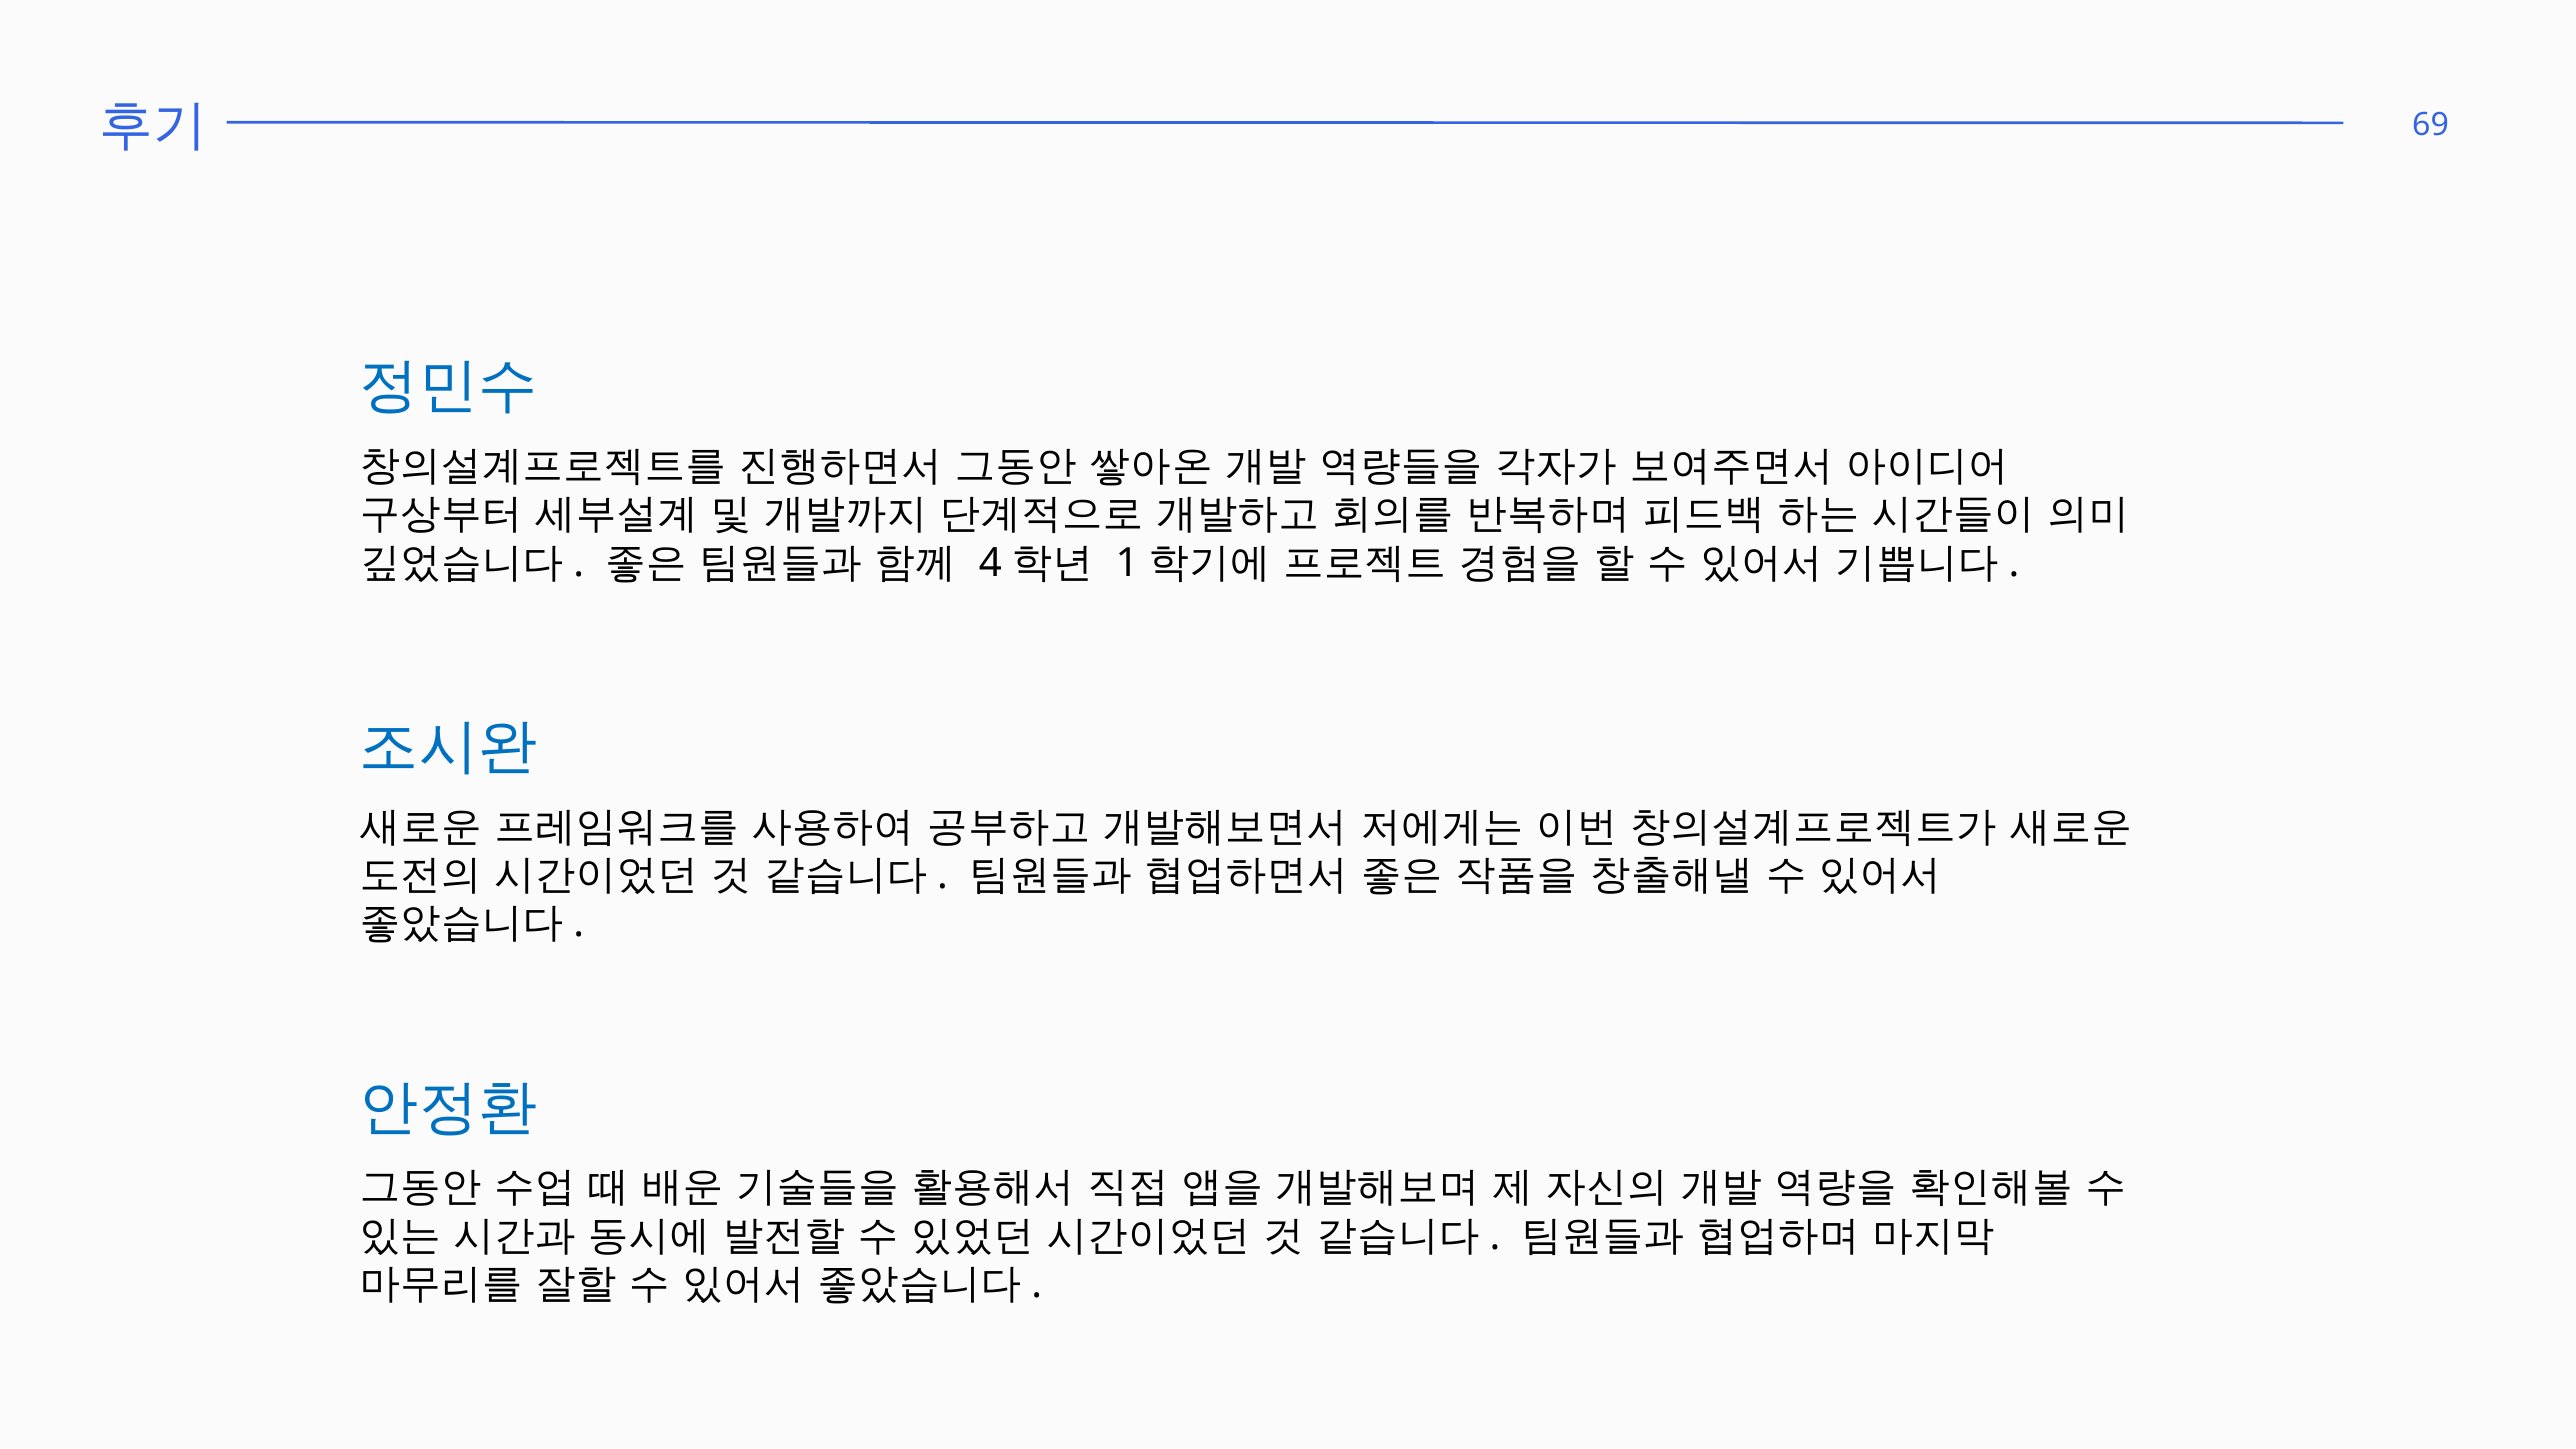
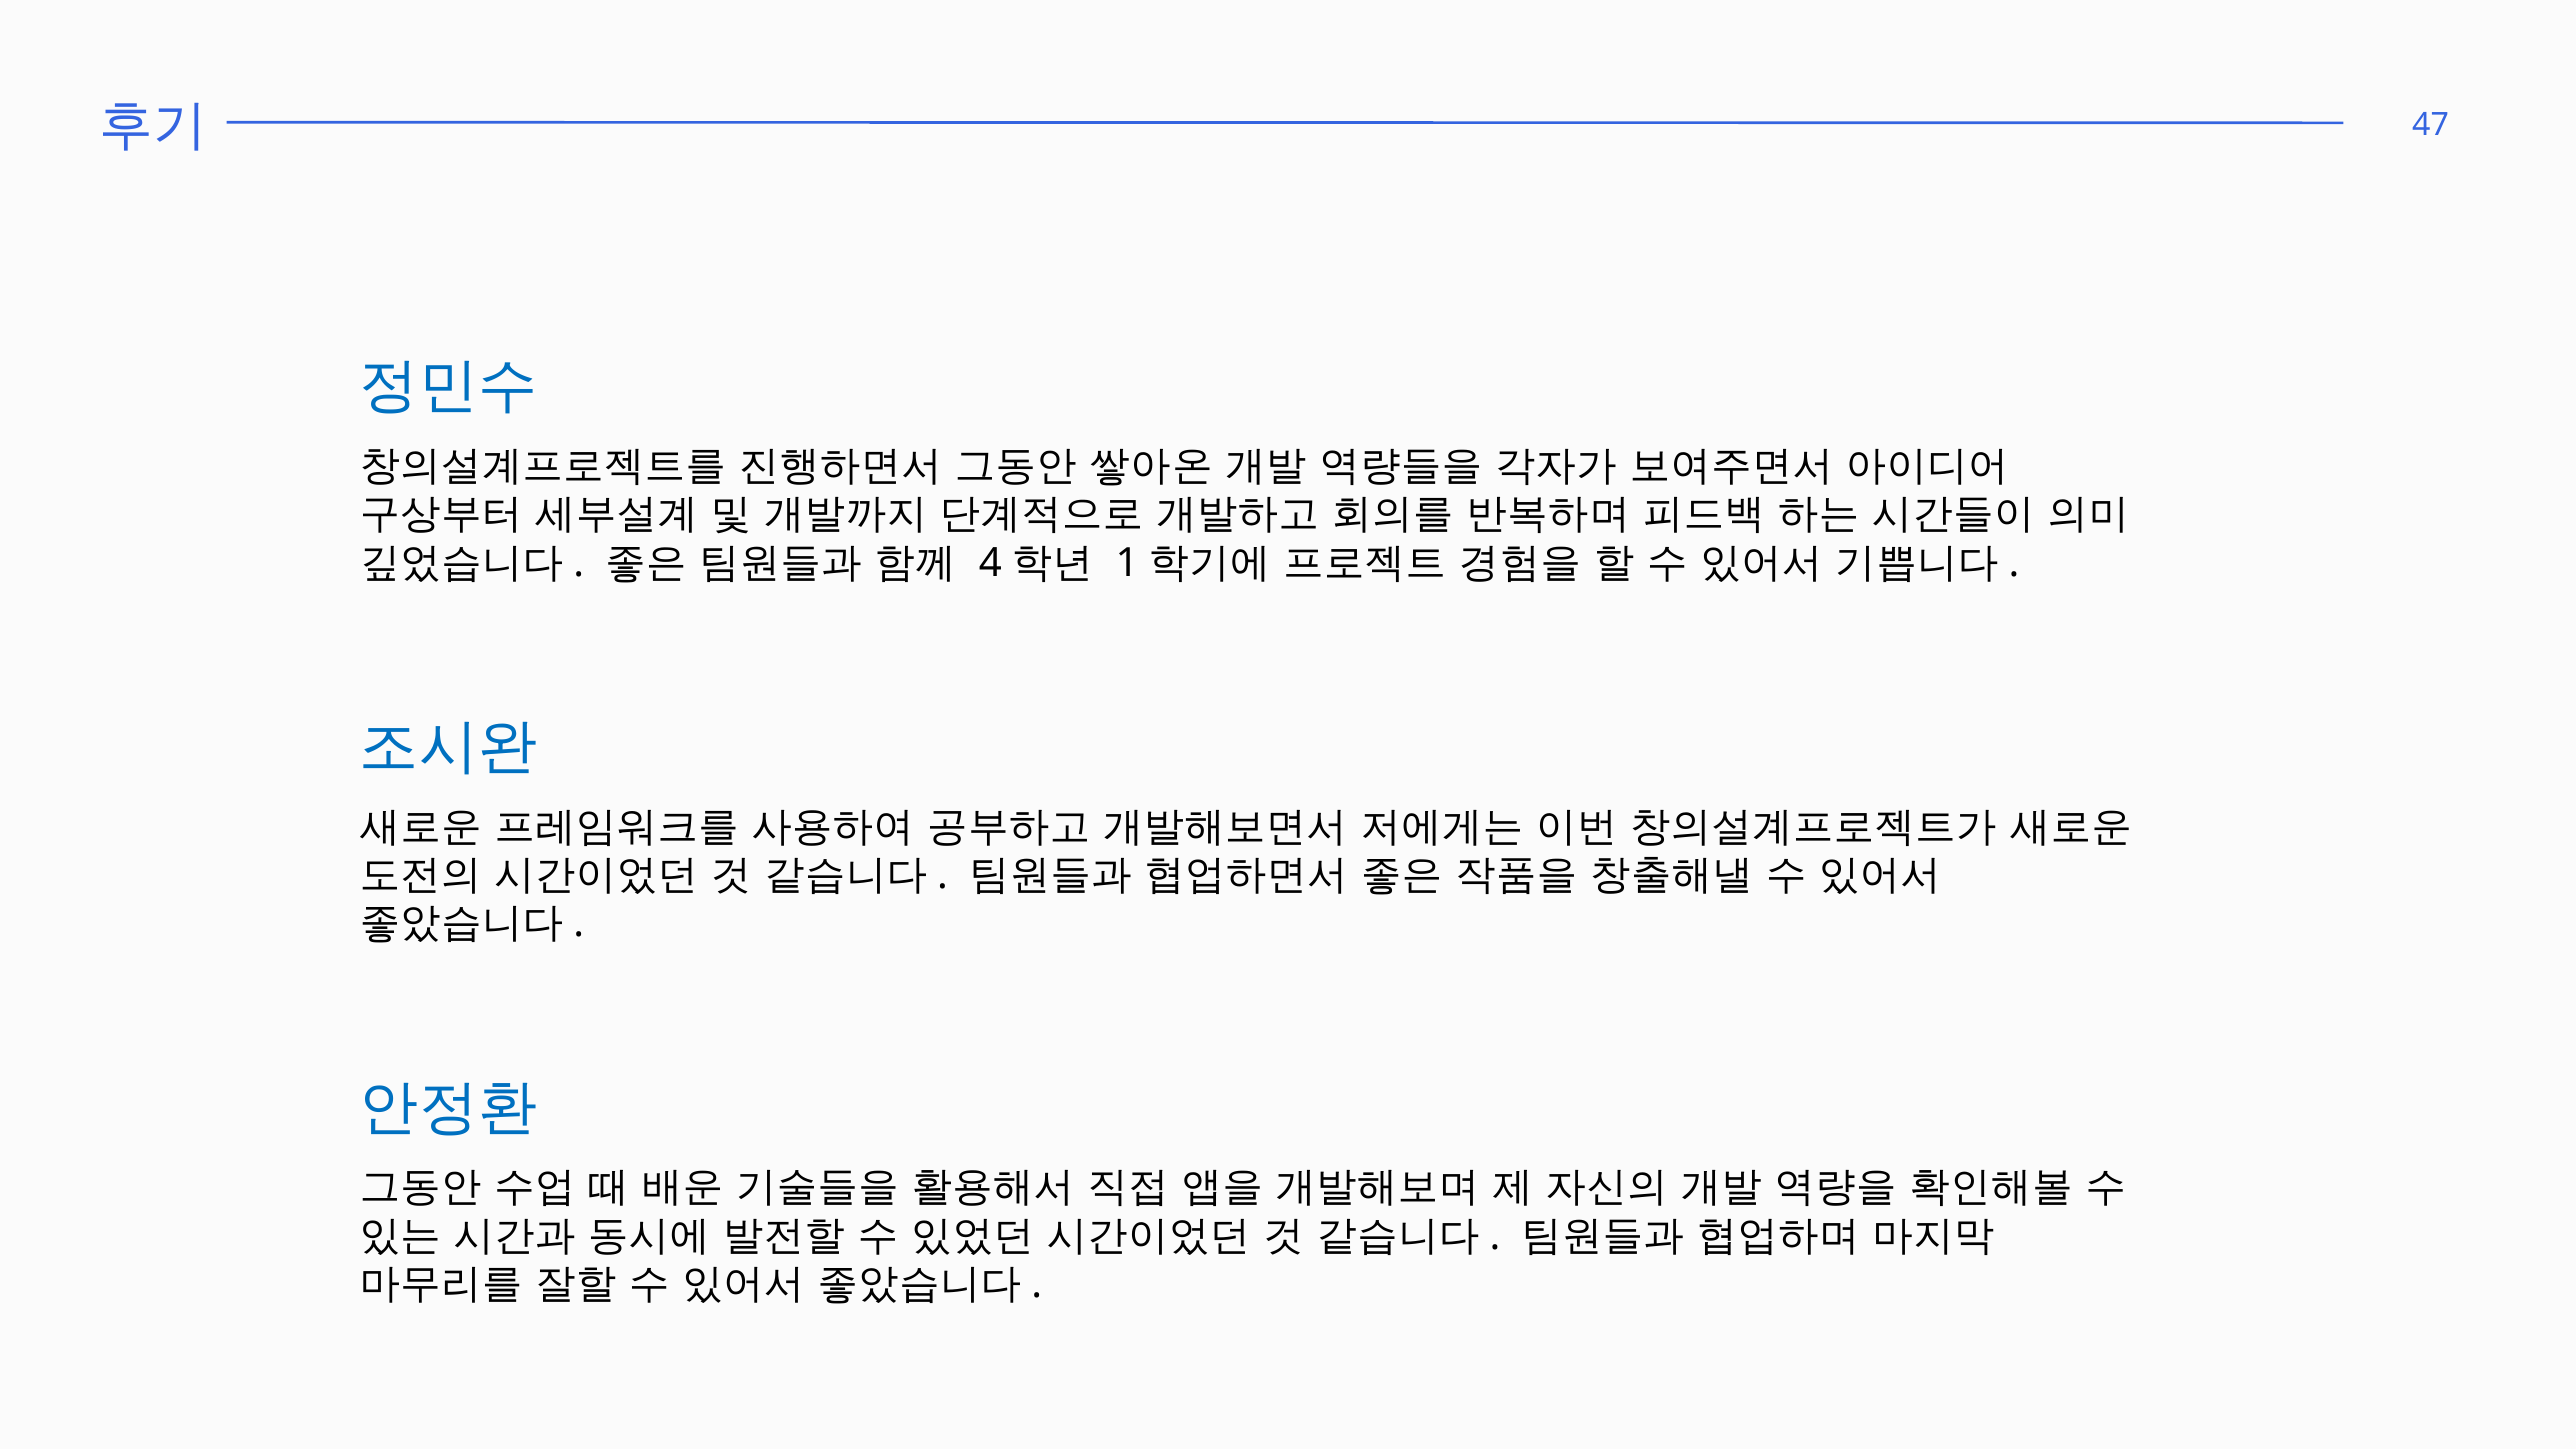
69: 69 -> 47 (2431, 125)
